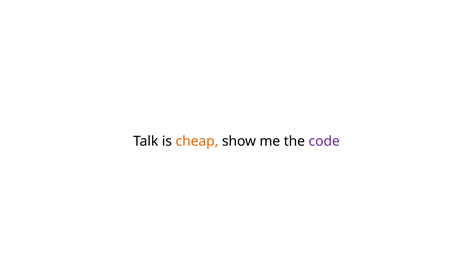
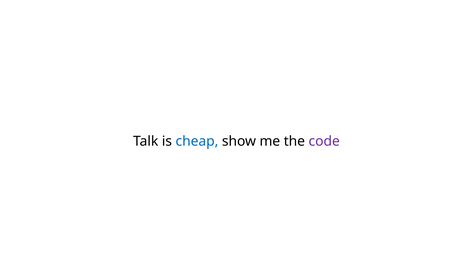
cheap colour: orange -> blue (197, 141)
